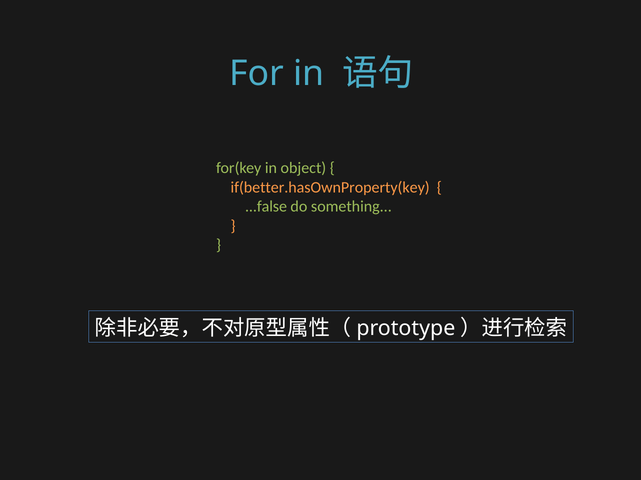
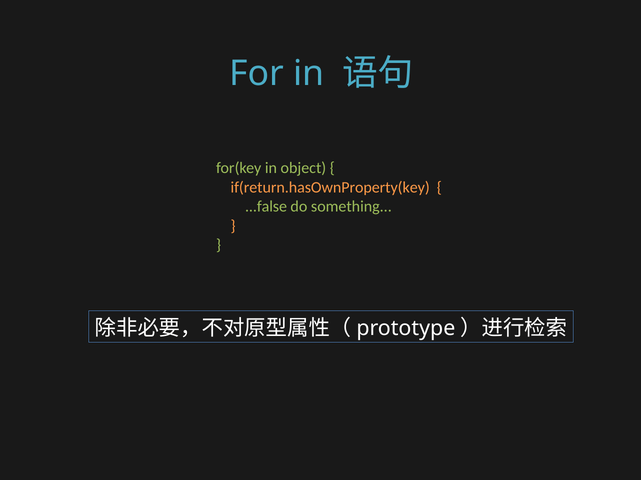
if(better.hasOwnProperty(key: if(better.hasOwnProperty(key -> if(return.hasOwnProperty(key (330, 188)
